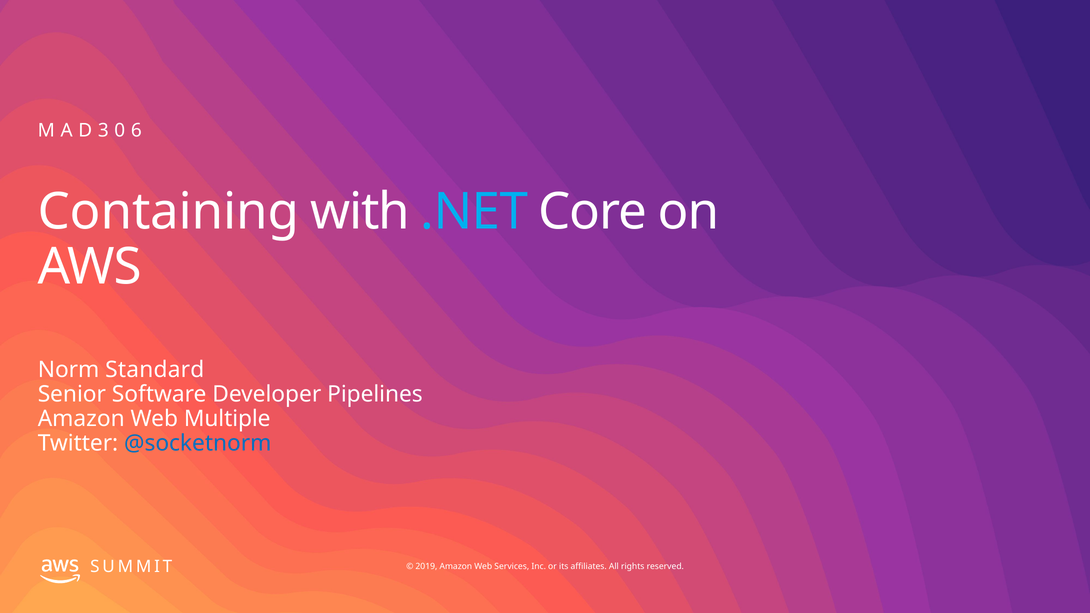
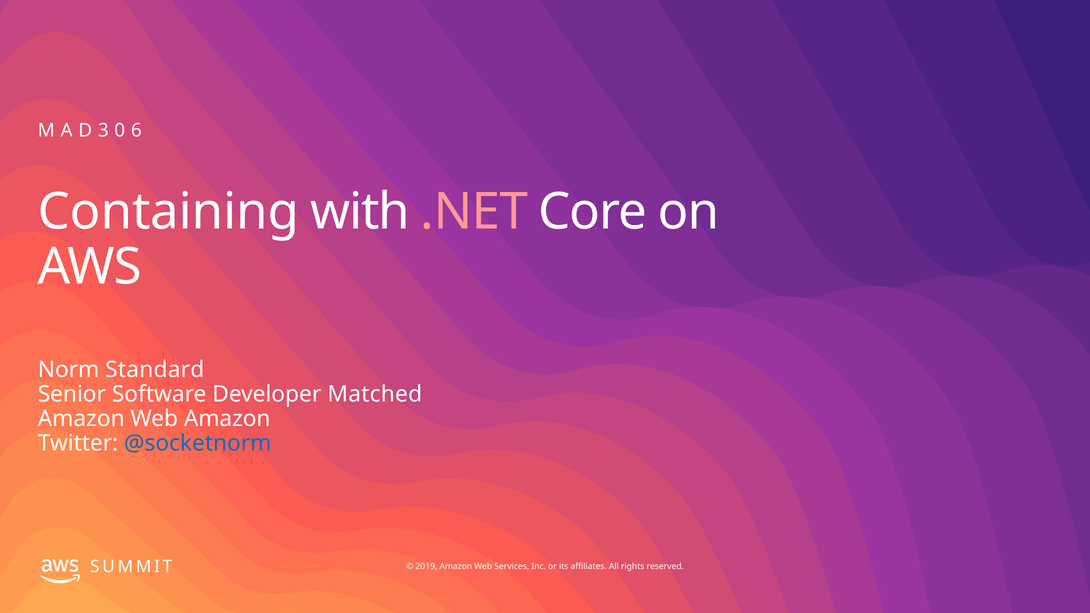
.NET colour: light blue -> pink (474, 212)
Pipelines: Pipelines -> Matched (375, 394)
Web Multiple: Multiple -> Amazon (227, 419)
